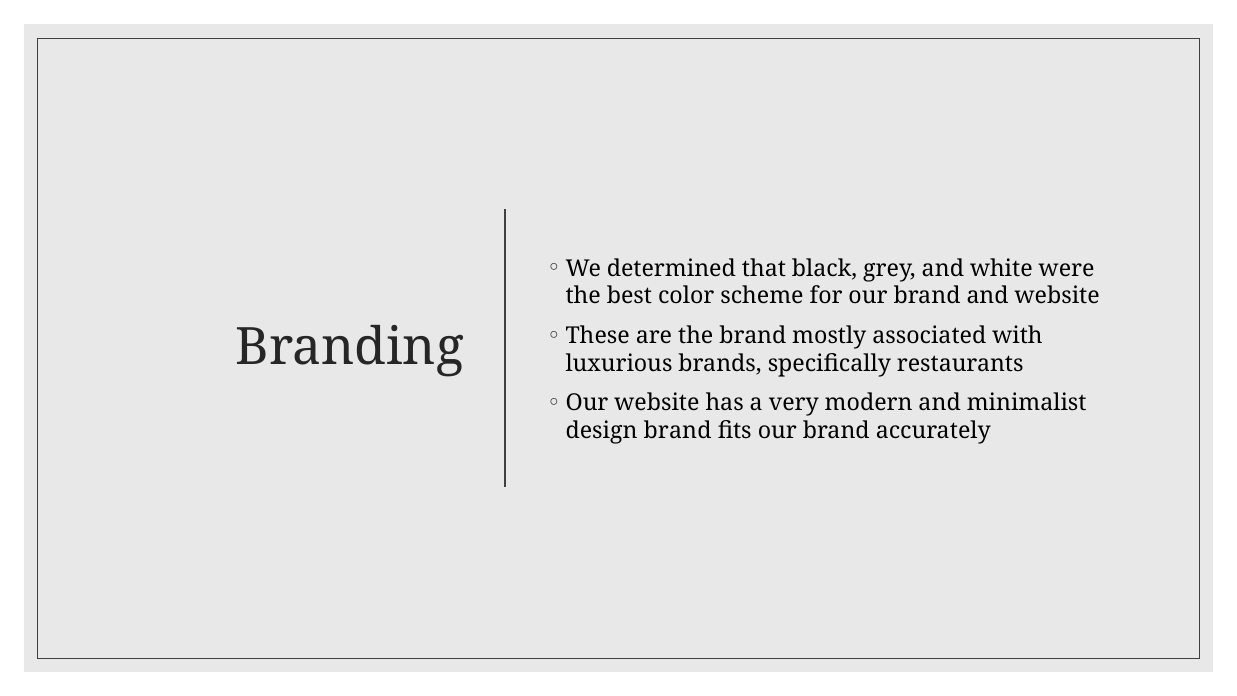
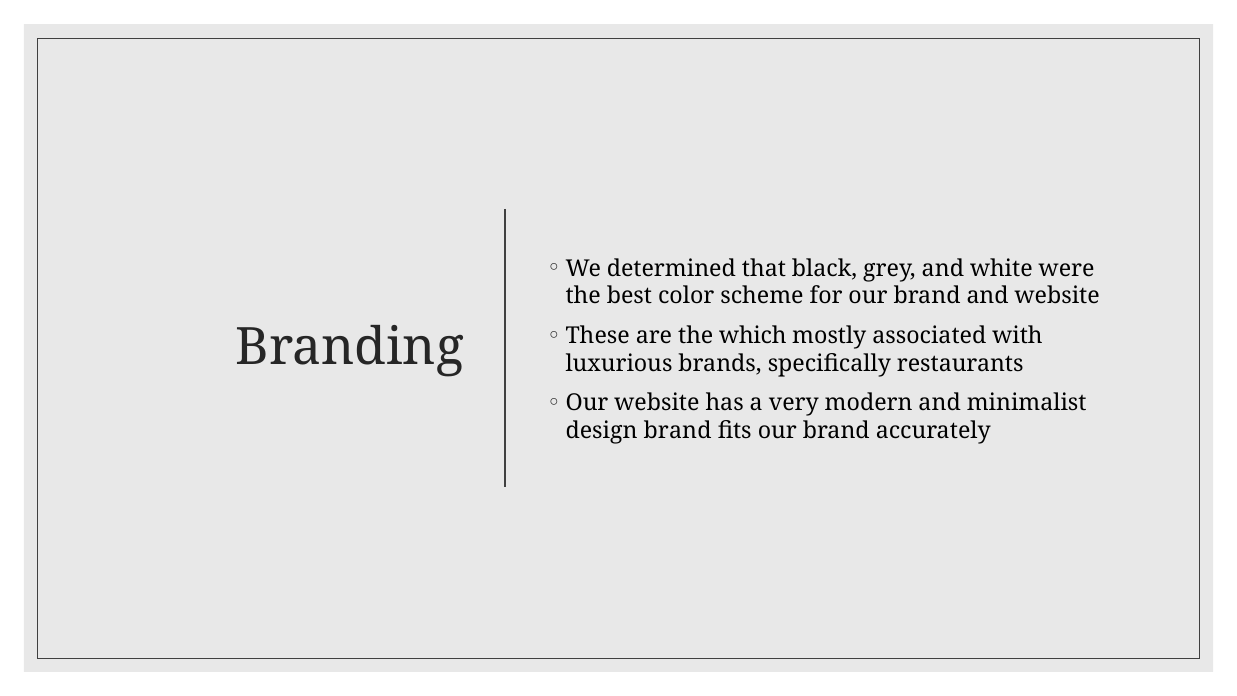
the brand: brand -> which (753, 336)
